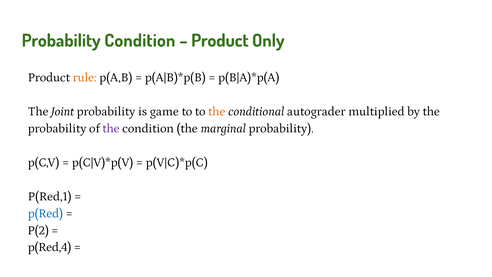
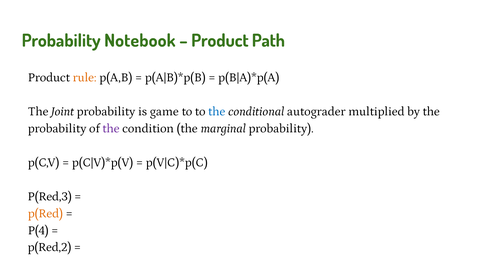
Probability Condition: Condition -> Notebook (140, 41)
Only: Only -> Path (268, 41)
the colour: orange -> blue (217, 111)
P(Red,1: P(Red,1 -> P(Red,3 (50, 196)
p(Red colour: blue -> orange (45, 213)
P(2: P(2 -> P(4 (38, 230)
p(Red,4: p(Red,4 -> p(Red,2 (50, 247)
